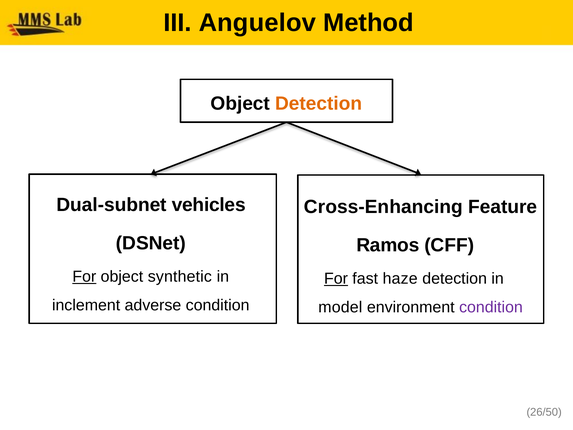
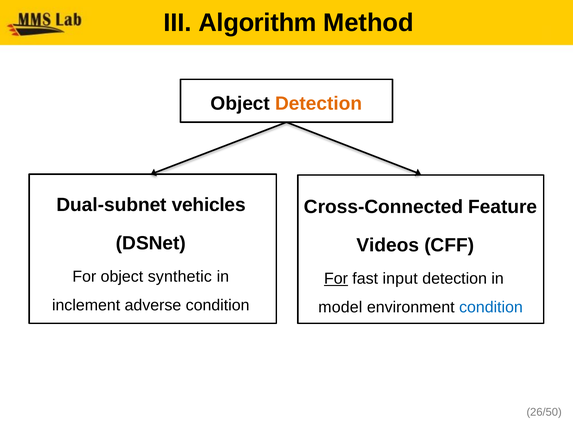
Anguelov: Anguelov -> Algorithm (258, 23)
Cross-Enhancing: Cross-Enhancing -> Cross-Connected (383, 207)
Ramos: Ramos -> Videos (388, 245)
For underline: present -> none (84, 277)
haze: haze -> input (400, 278)
condition colour: purple -> blue (491, 307)
